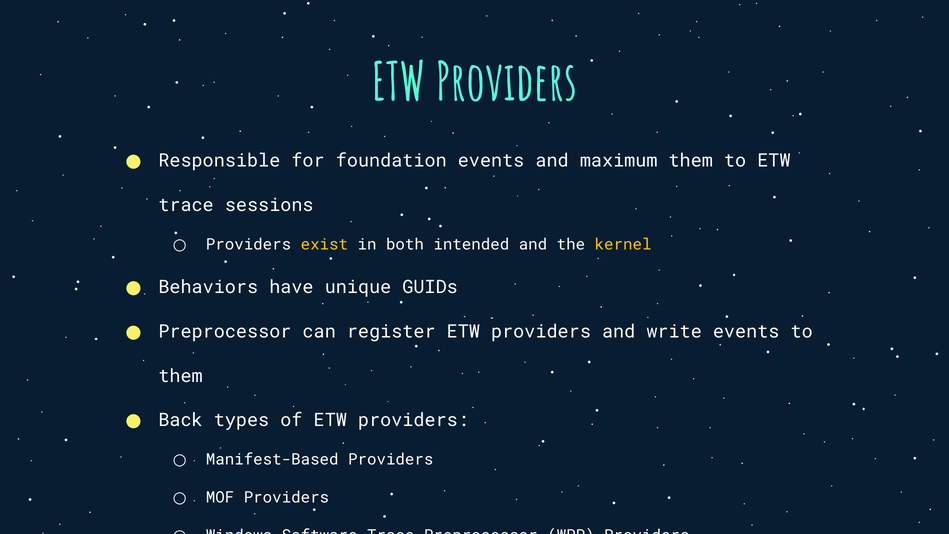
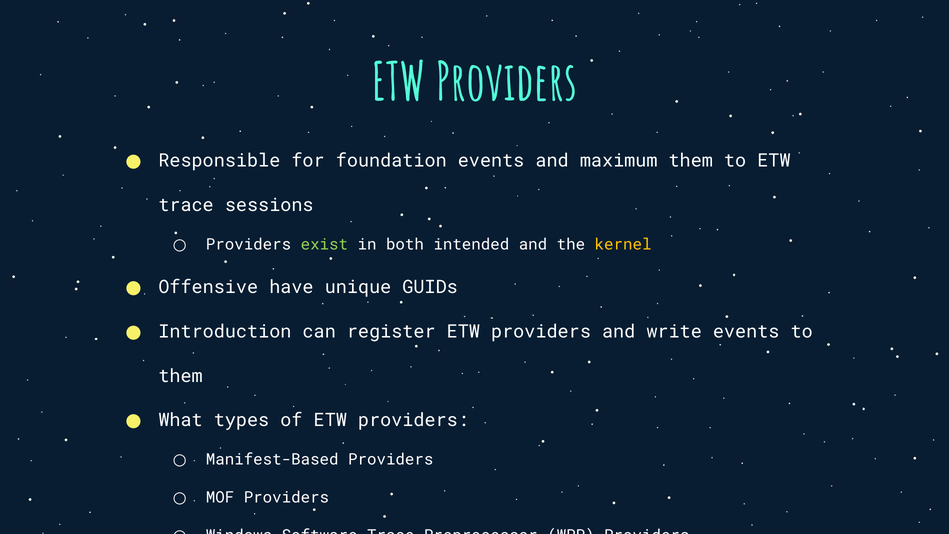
exist colour: yellow -> light green (324, 244)
Behaviors: Behaviors -> Offensive (208, 287)
Preprocessor: Preprocessor -> Introduction (225, 332)
Back: Back -> What (181, 420)
